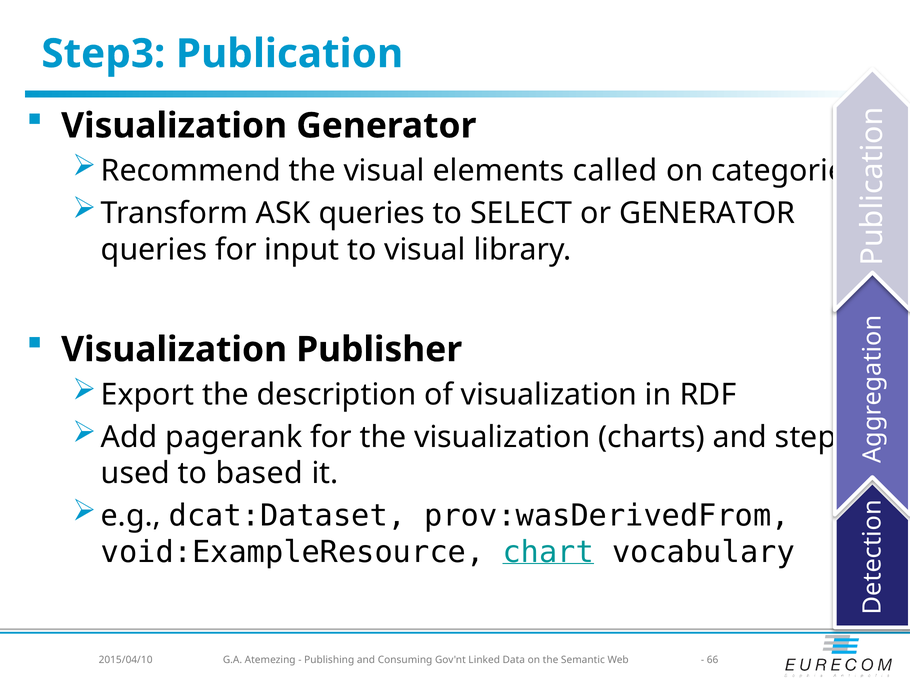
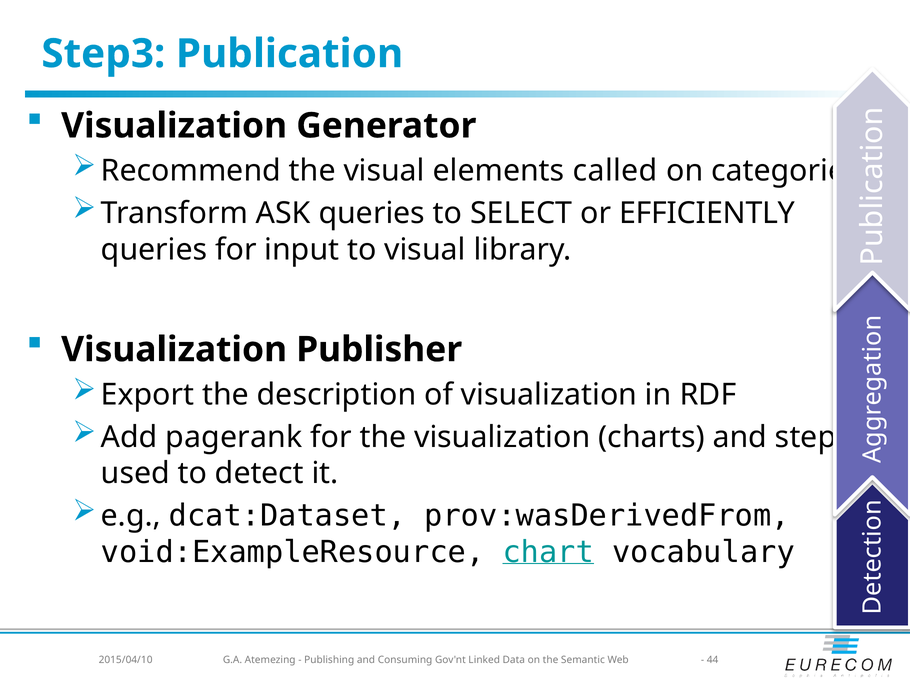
or GENERATOR: GENERATOR -> EFFICIENTLY (707, 213)
based: based -> detect (259, 474)
66: 66 -> 44 (713, 661)
